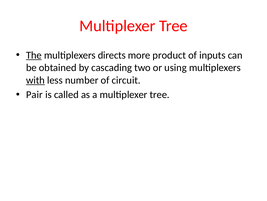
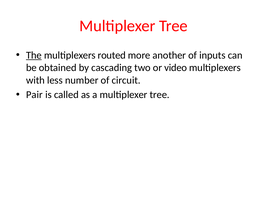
directs: directs -> routed (112, 55)
product: product -> another (169, 55)
using: using -> video (176, 67)
with underline: present -> none (35, 80)
